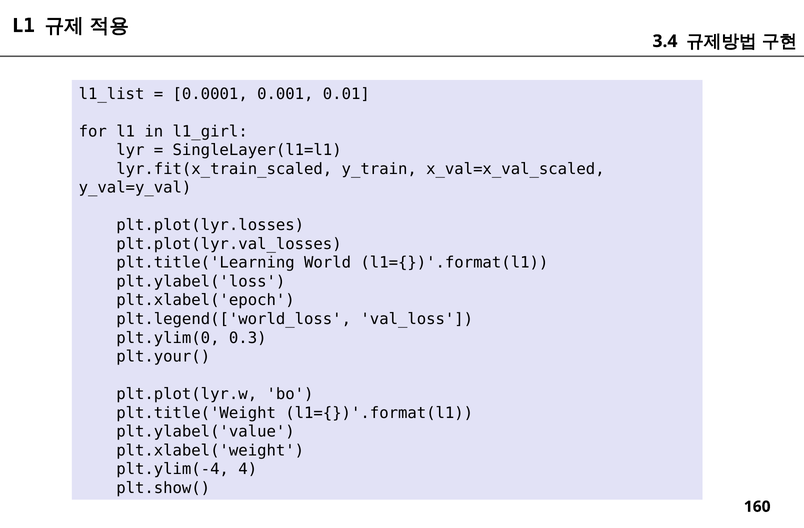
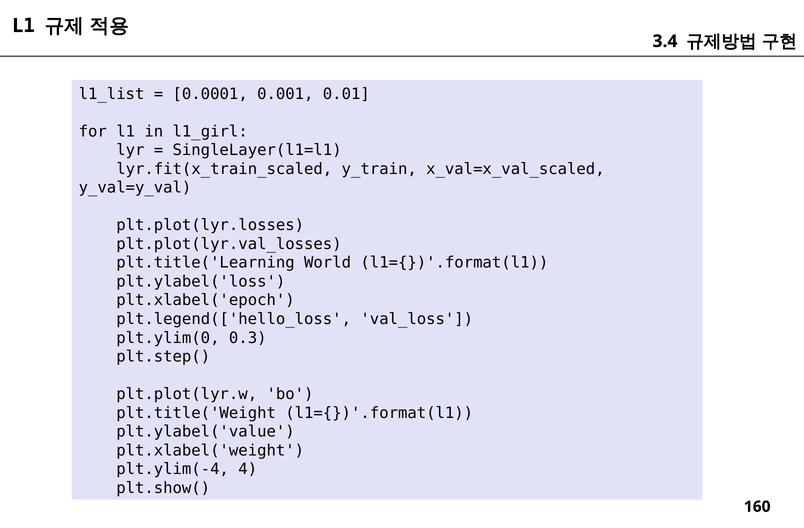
plt.legend(['world_loss: plt.legend(['world_loss -> plt.legend(['hello_loss (234, 319)
plt.your(: plt.your( -> plt.step( (163, 357)
